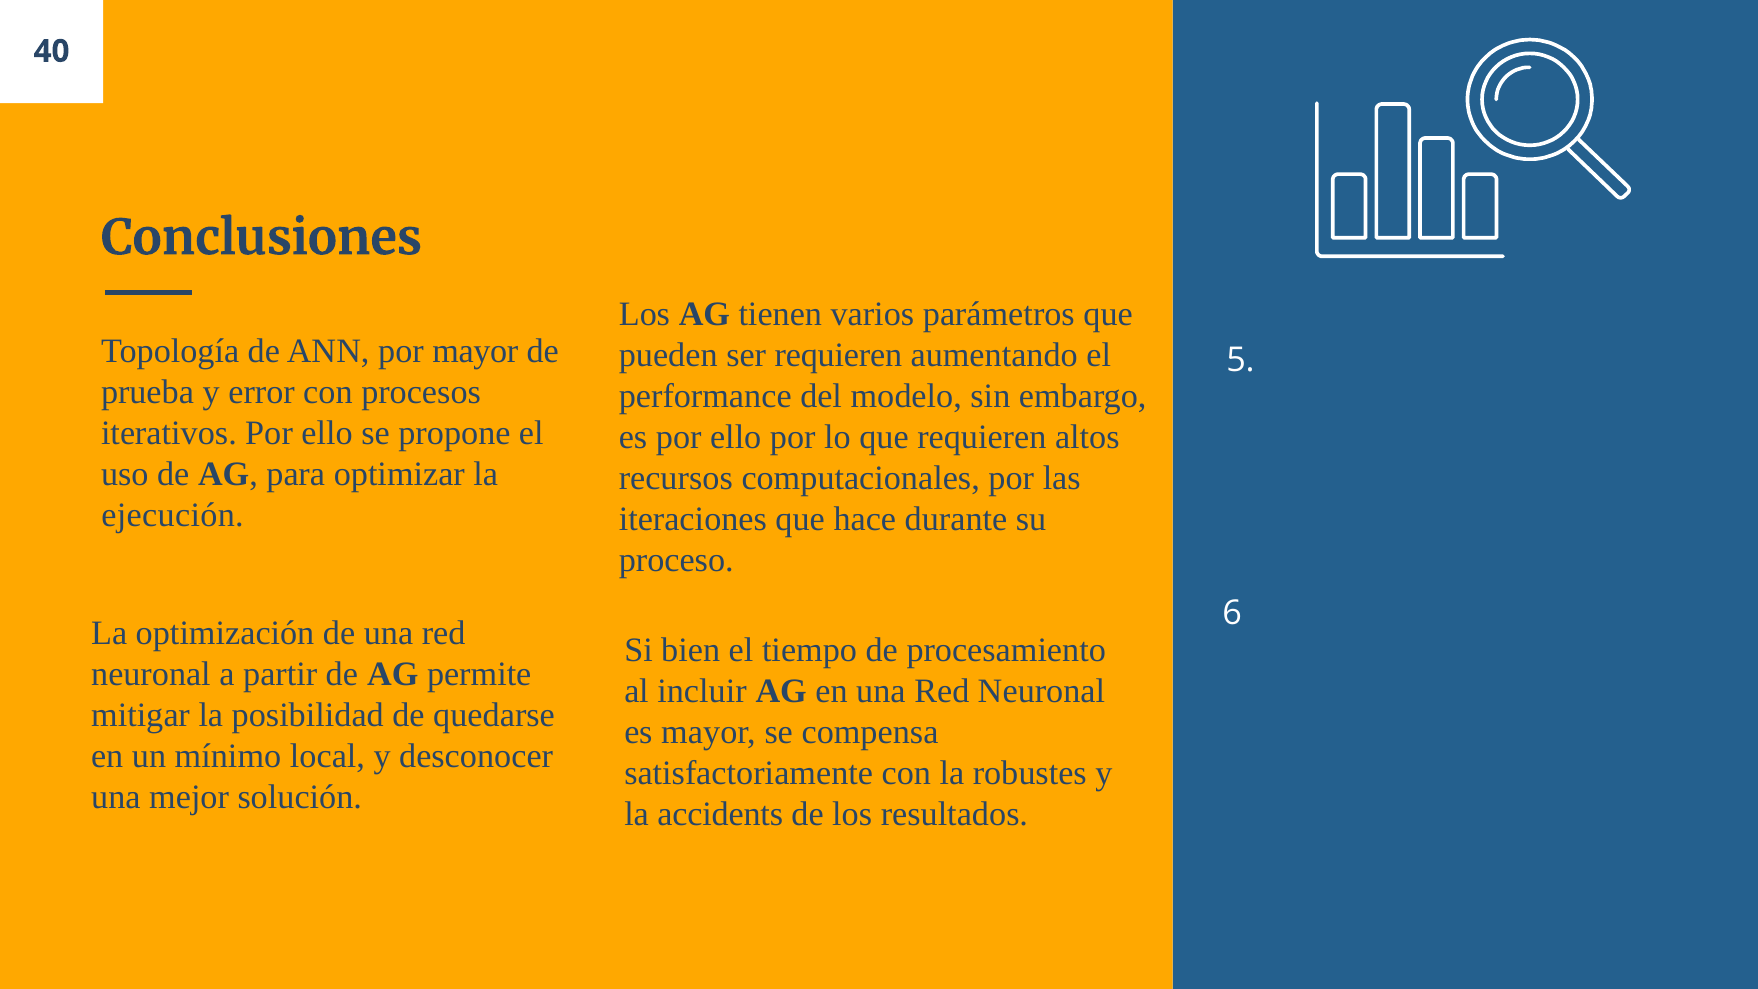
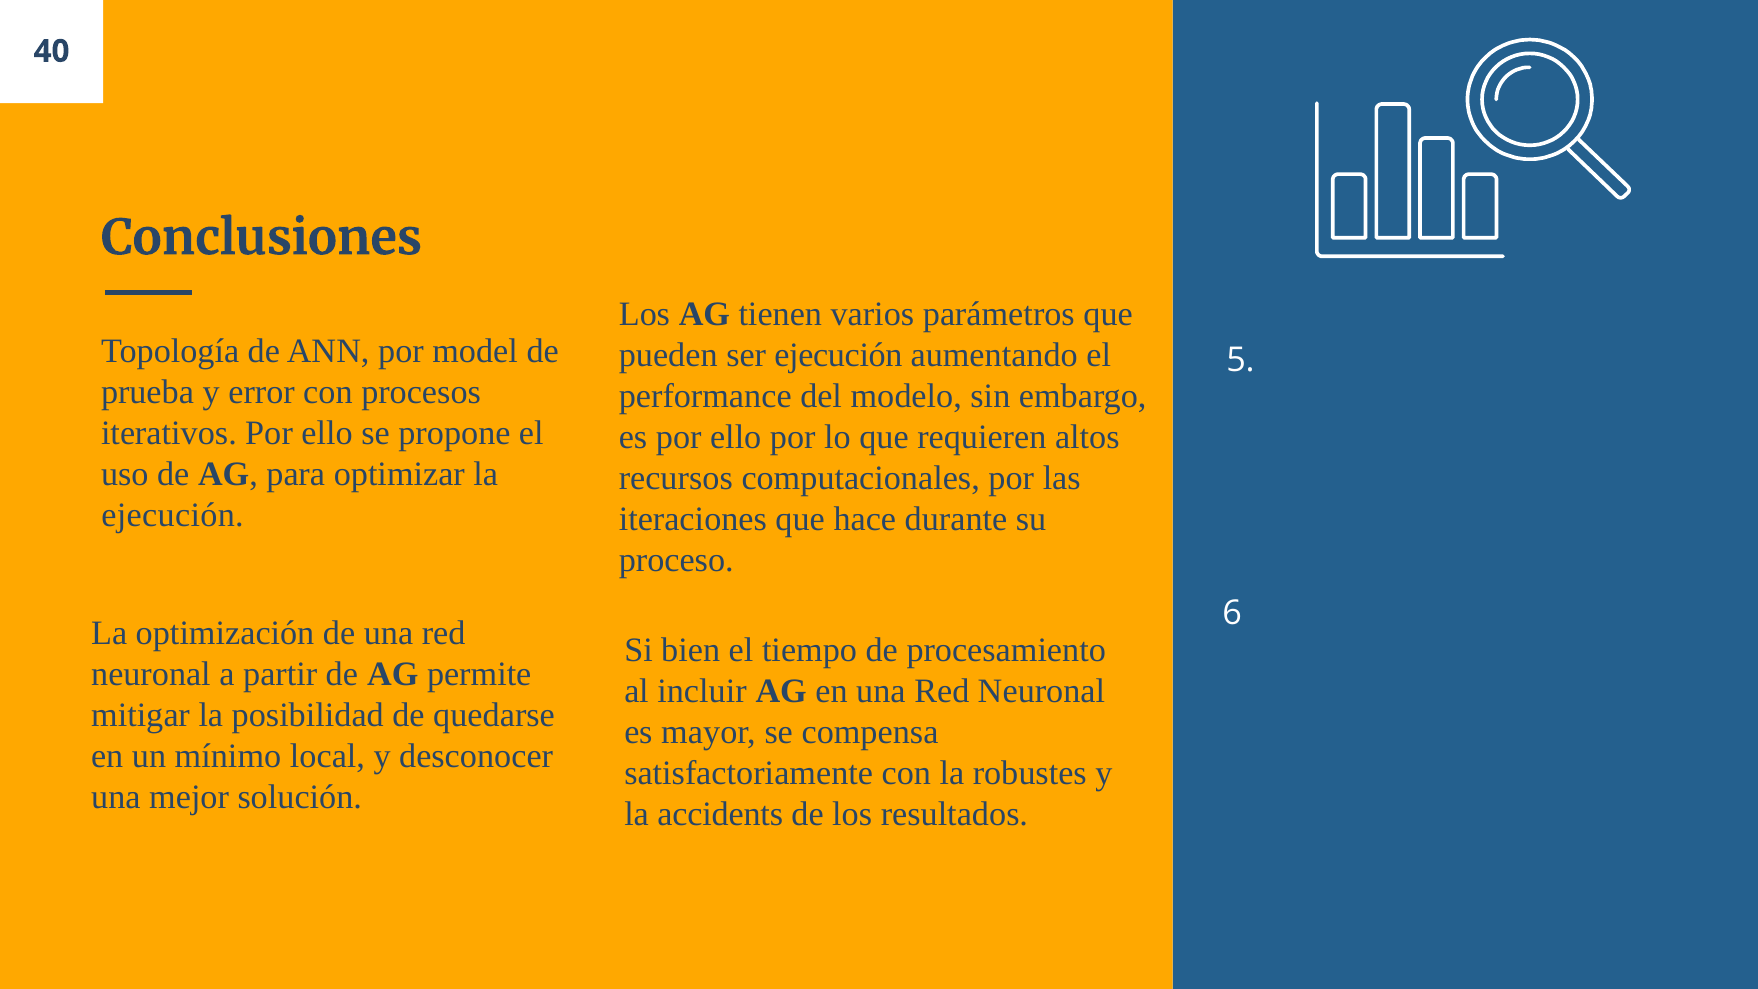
por mayor: mayor -> model (475, 351)
ser requieren: requieren -> ejecución (838, 355)
